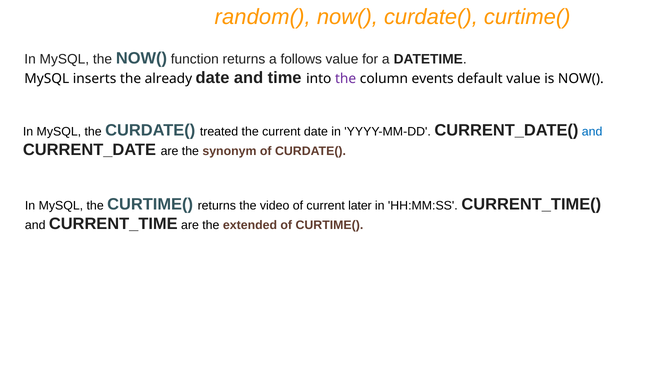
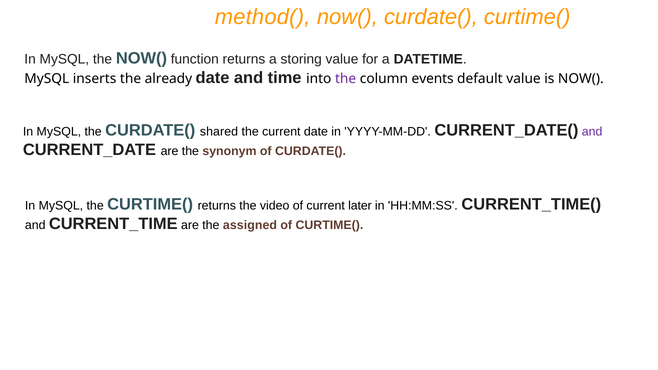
random(: random( -> method( (263, 17)
follows: follows -> storing (301, 59)
treated: treated -> shared (219, 132)
and colour: blue -> purple (592, 132)
extended: extended -> assigned (250, 225)
